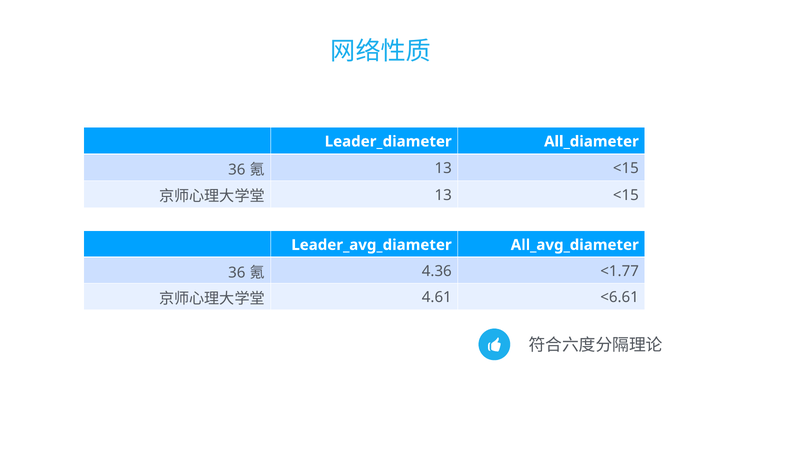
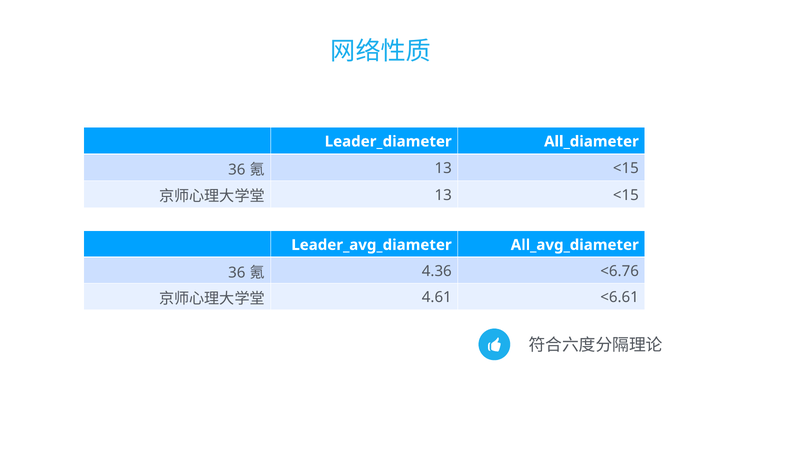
<1.77: <1.77 -> <6.76 (620, 271)
